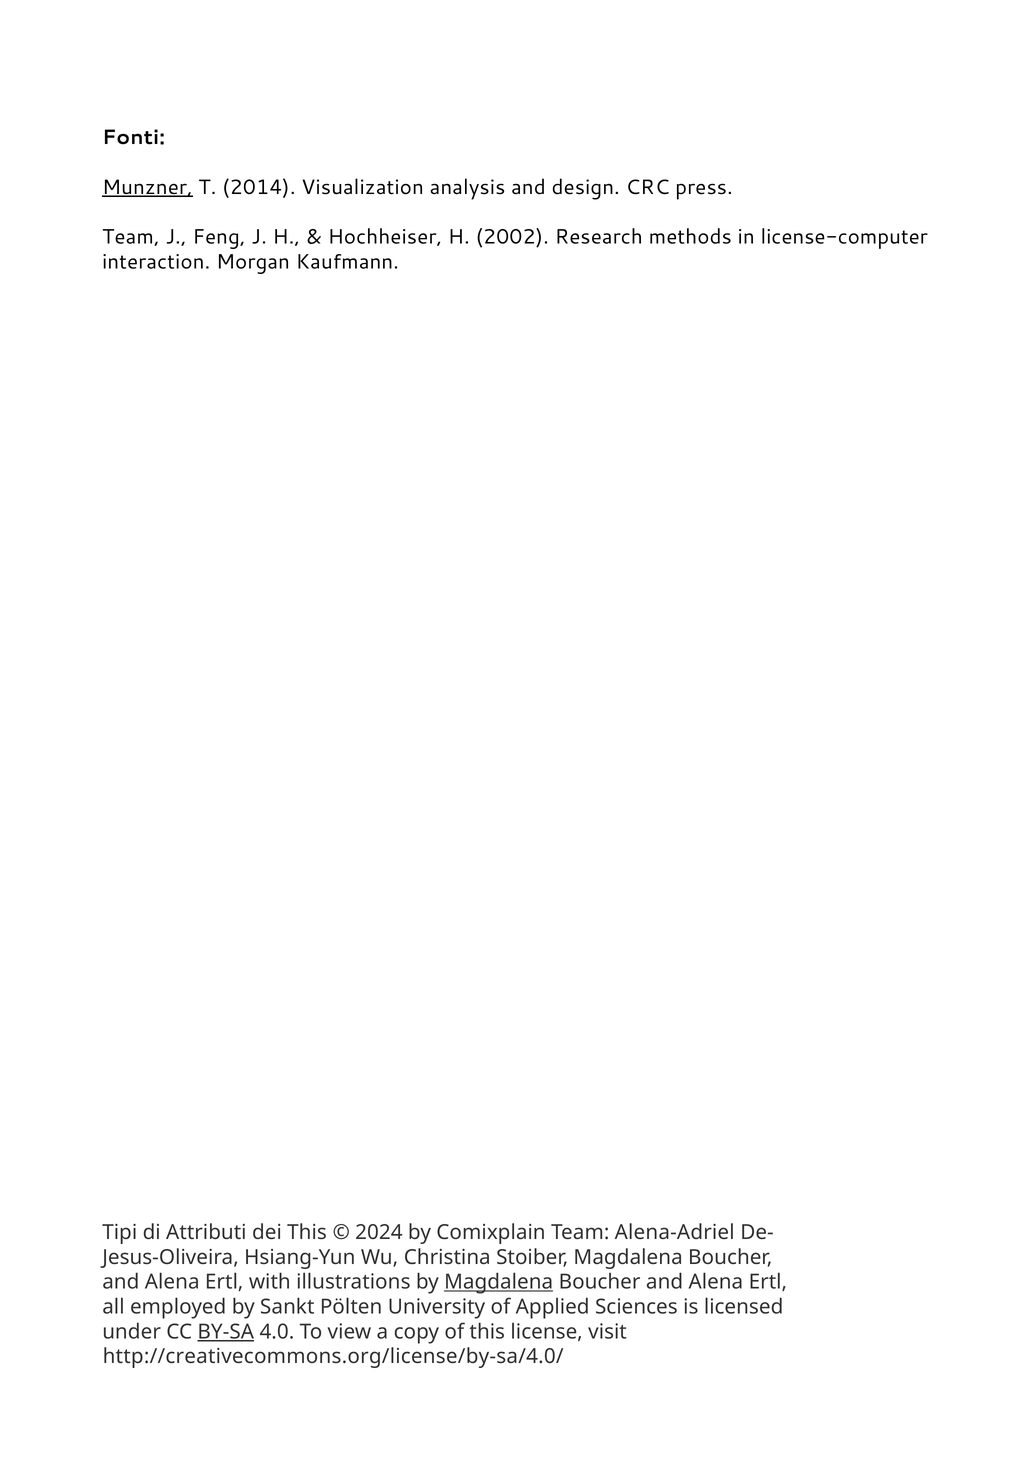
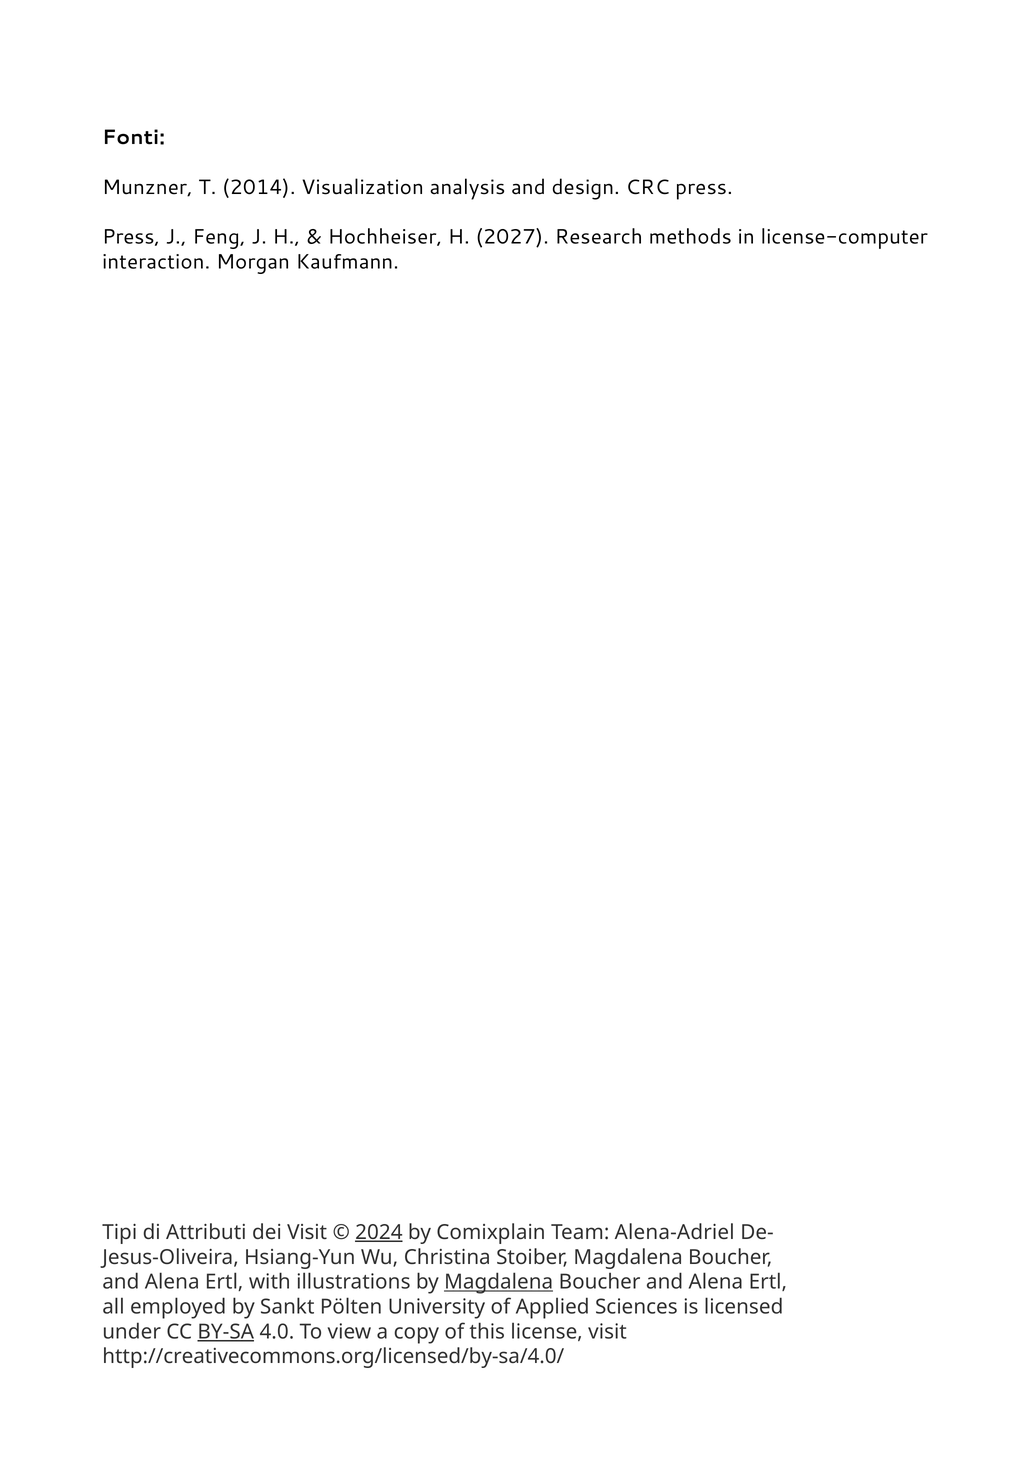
Munzner underline: present -> none (147, 187)
Team: Team -> Press (131, 237)
2002: 2002 -> 2027 (512, 237)
dei This: This -> Visit (307, 1232)
2024 underline: none -> present (379, 1232)
http://creativecommons.org/license/by-sa/4.0/: http://creativecommons.org/license/by-sa/4.0/ -> http://creativecommons.org/licensed/by-sa/4.0/ (333, 1356)
